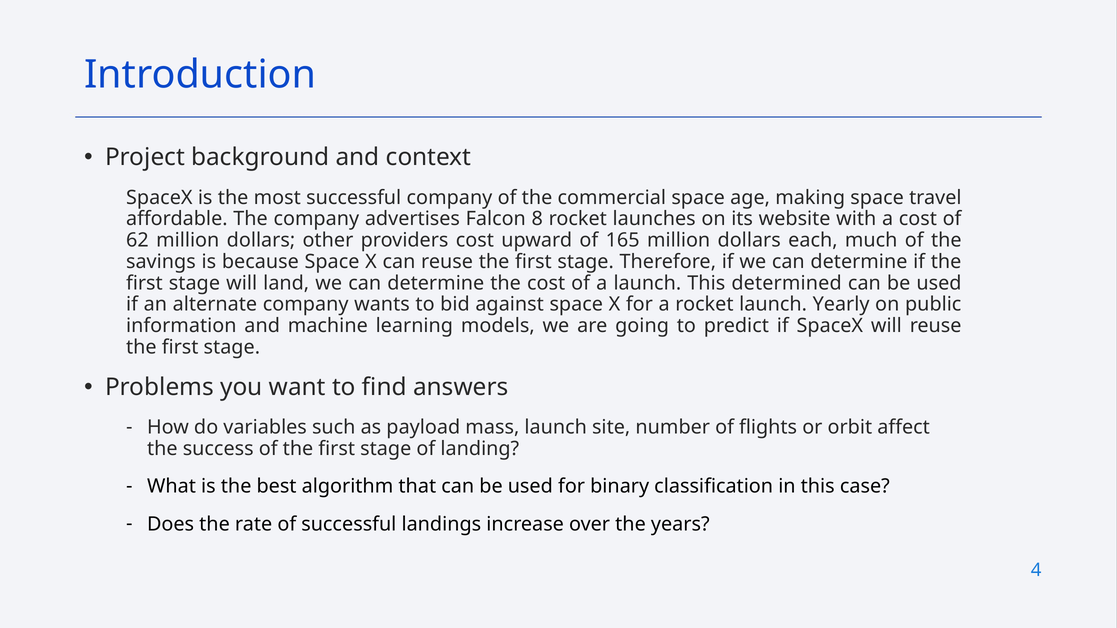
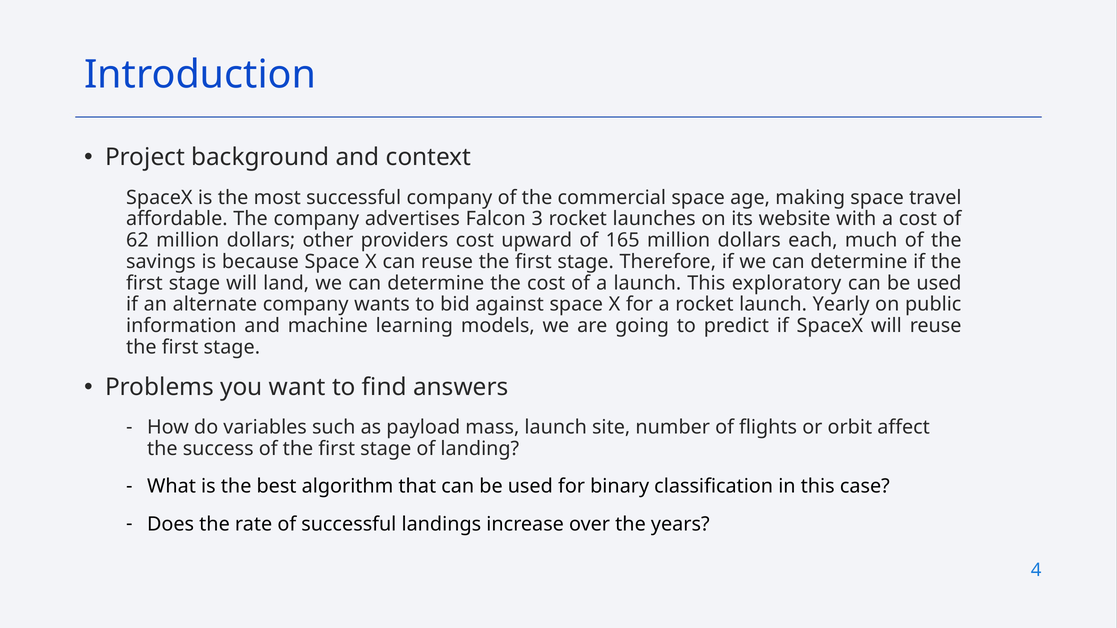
8: 8 -> 3 (537, 219)
determined: determined -> exploratory (787, 283)
